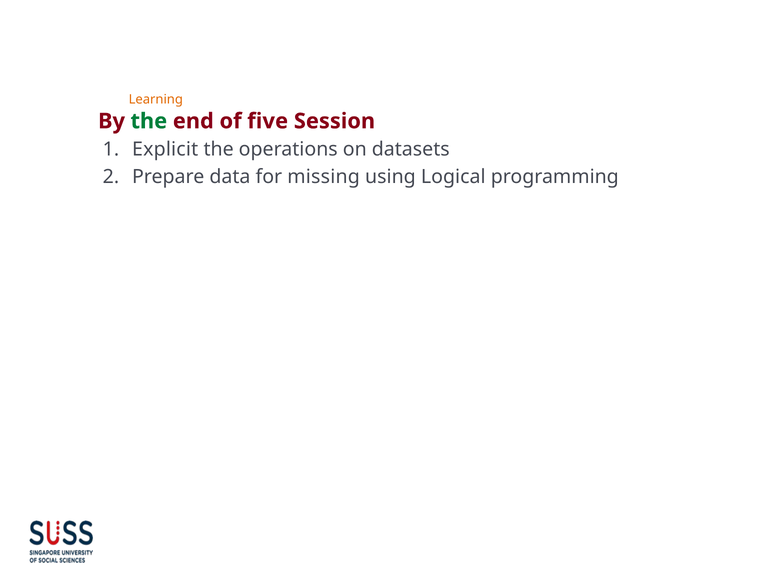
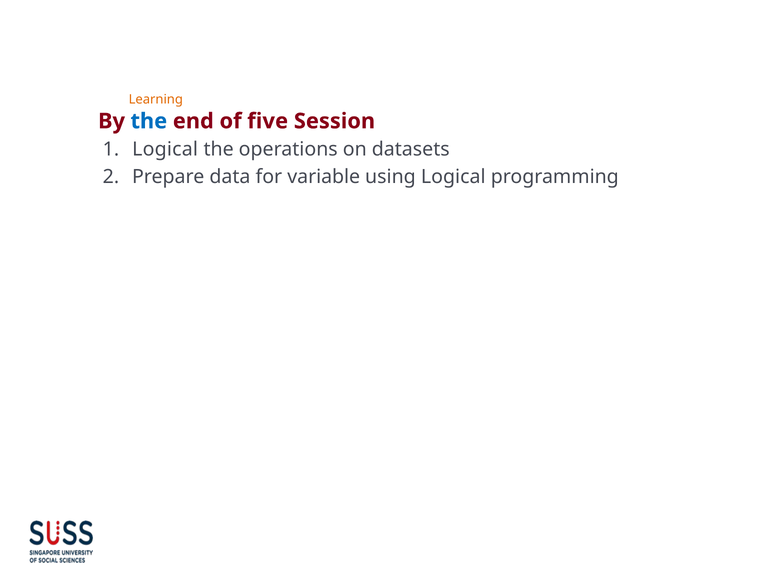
the colour: green -> blue (149, 121)
Explicit: Explicit -> Logical (165, 149)
missing: missing -> variable (324, 177)
